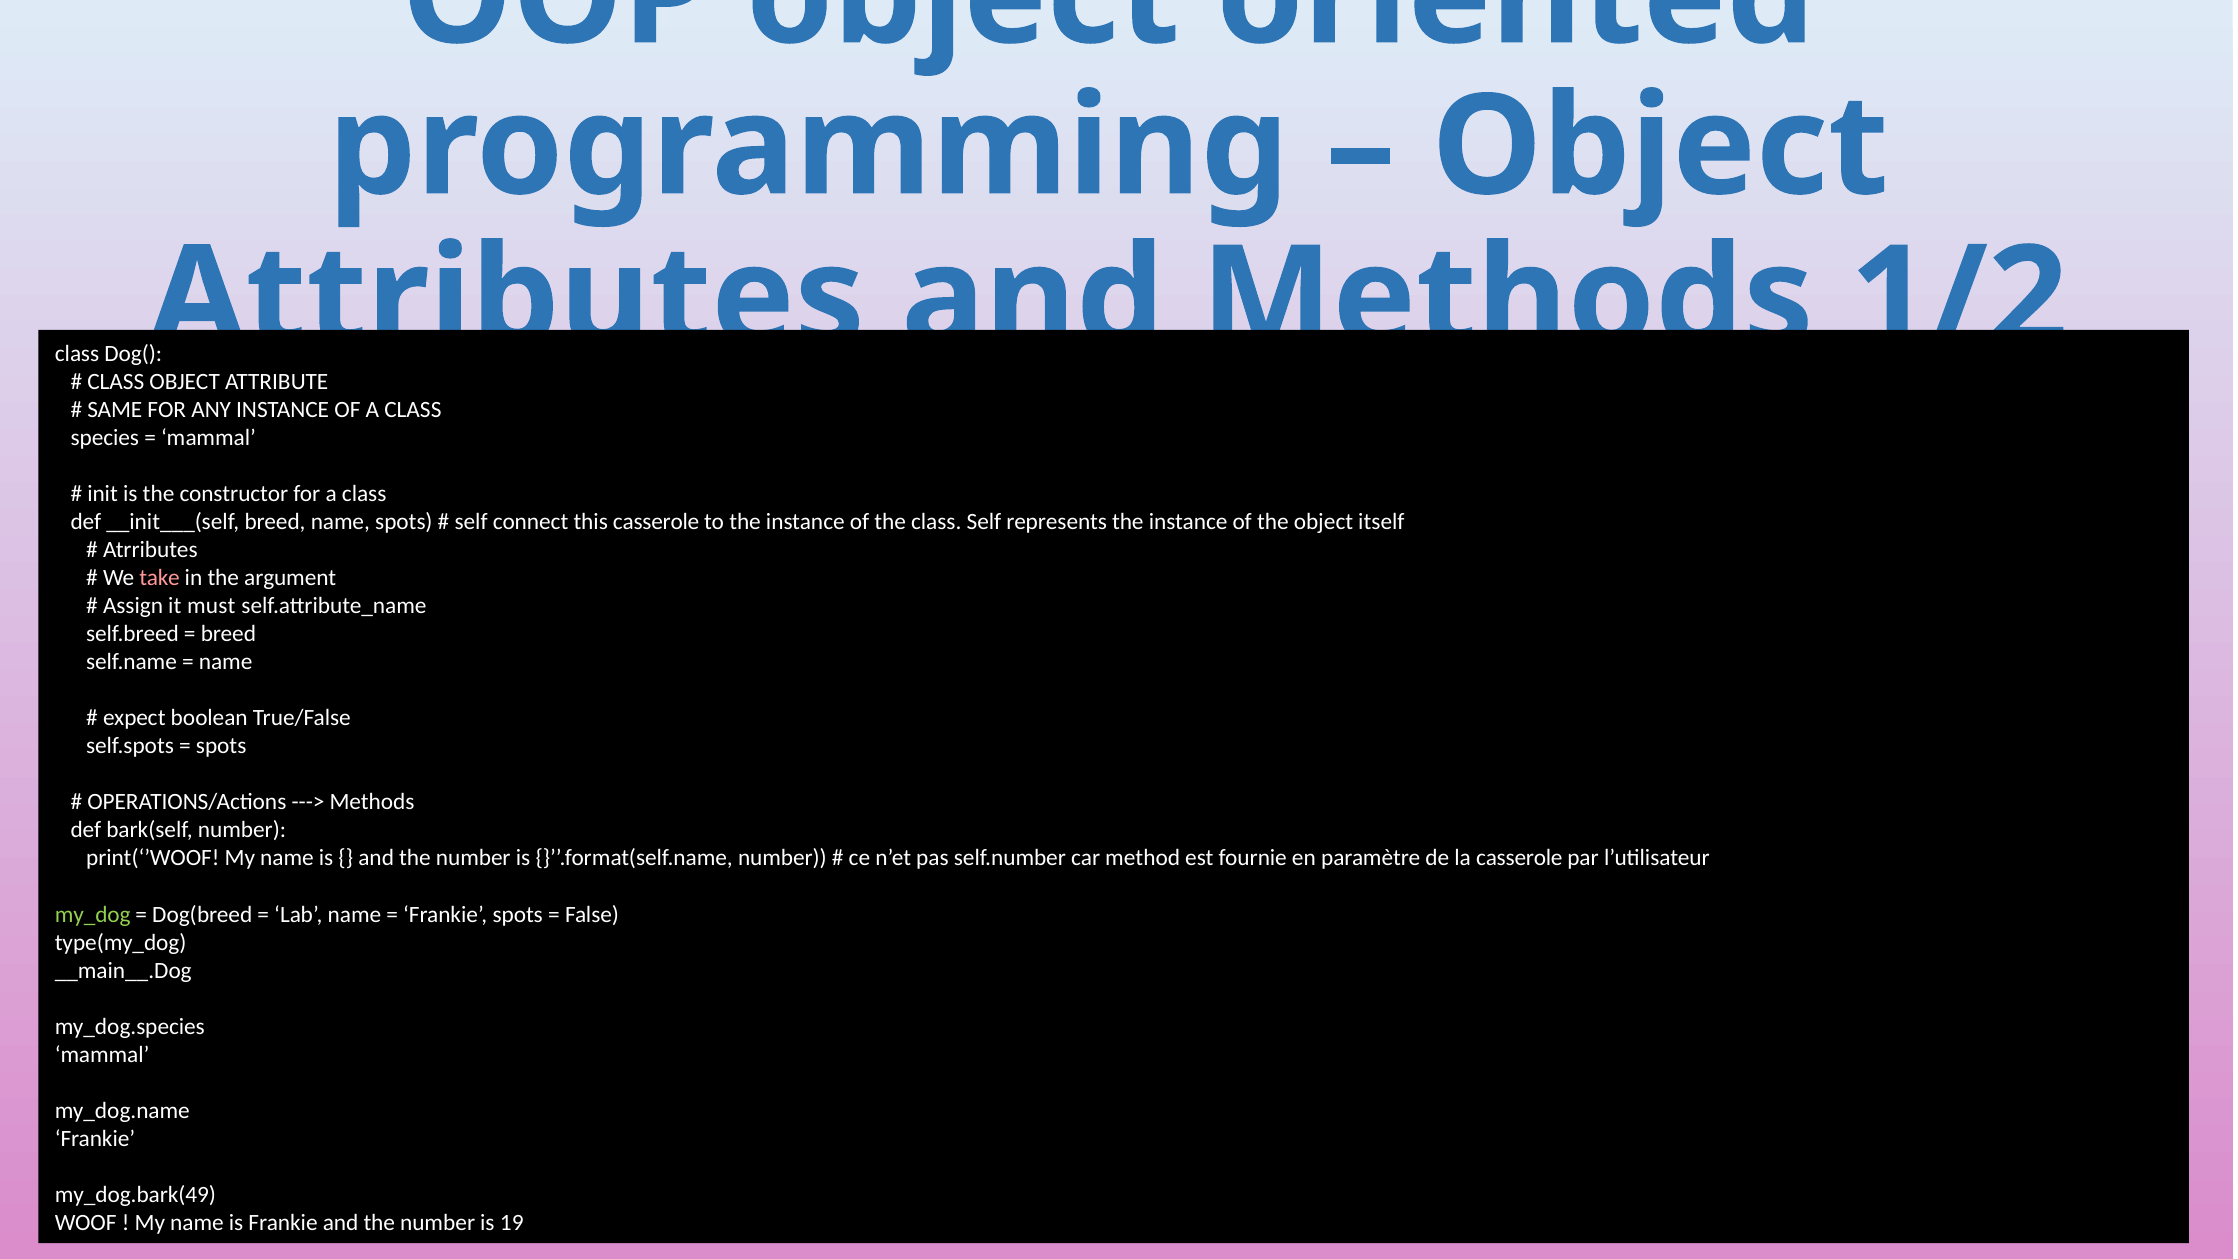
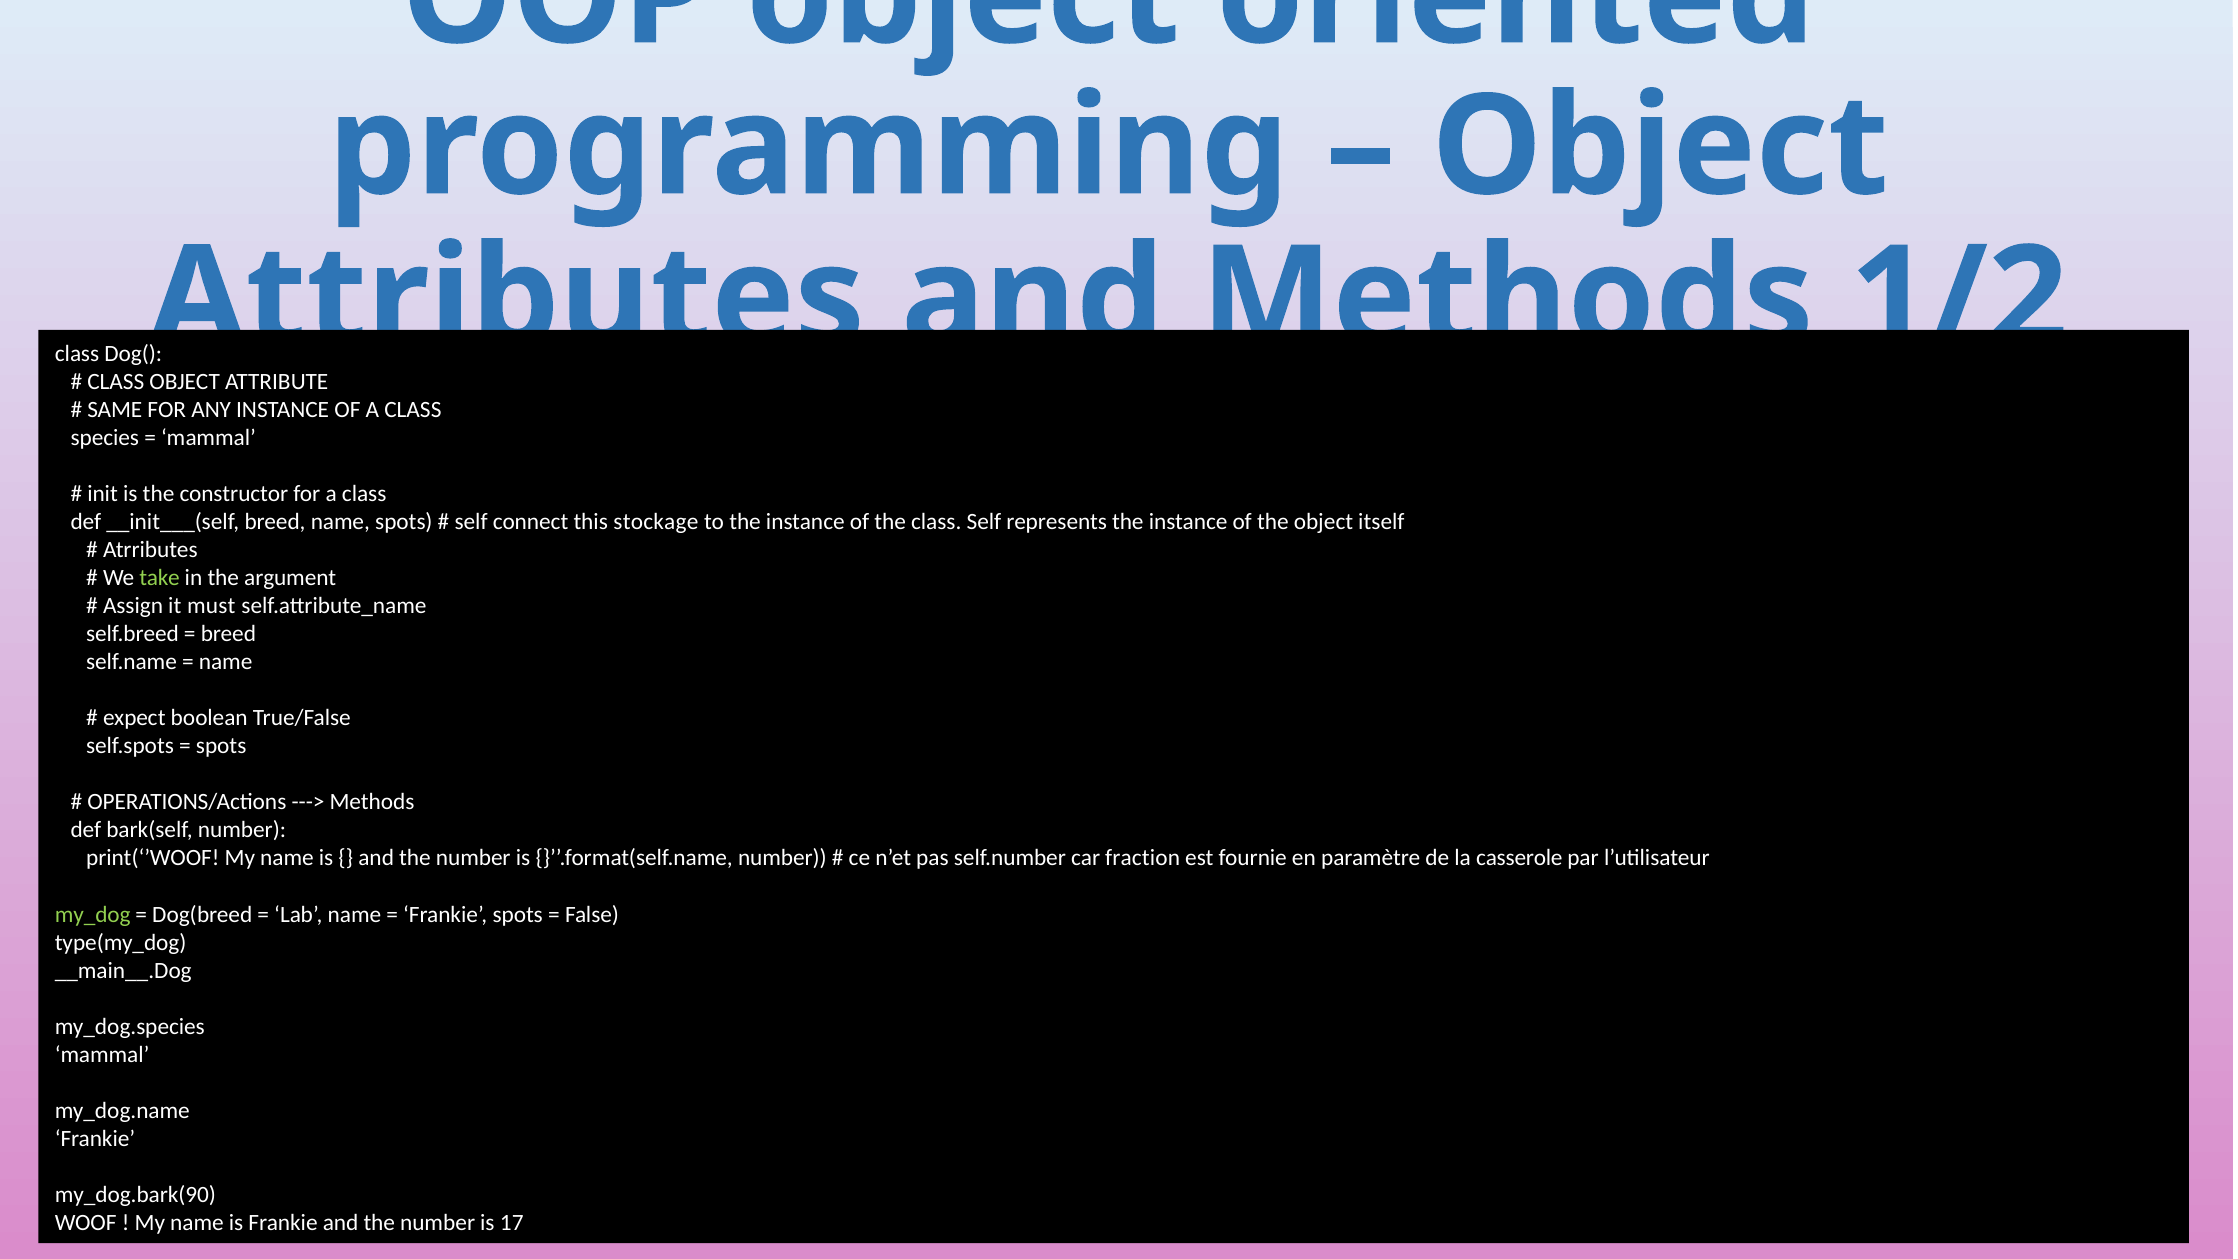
this casserole: casserole -> stockage (656, 522)
take colour: pink -> light green (160, 578)
method: method -> fraction (1143, 858)
my_dog.bark(49: my_dog.bark(49 -> my_dog.bark(90 (135, 1194)
19: 19 -> 17 (512, 1222)
